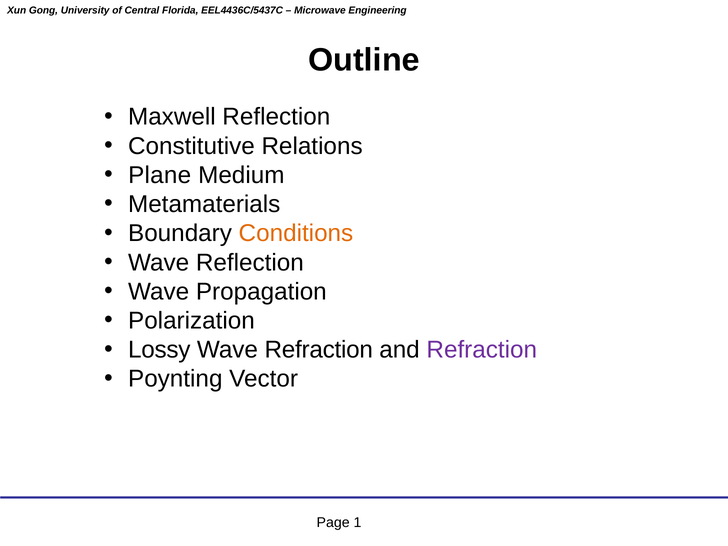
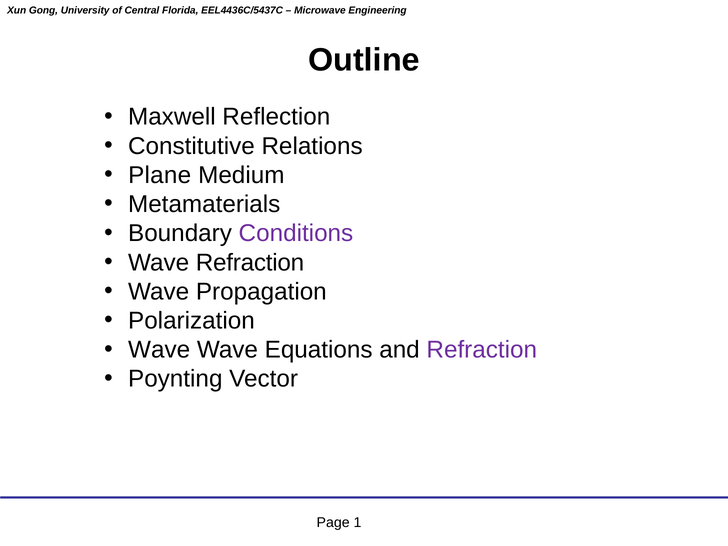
Conditions colour: orange -> purple (296, 233)
Wave Reflection: Reflection -> Refraction (250, 262)
Lossy: Lossy -> Wave (159, 350)
Wave Refraction: Refraction -> Equations (319, 350)
